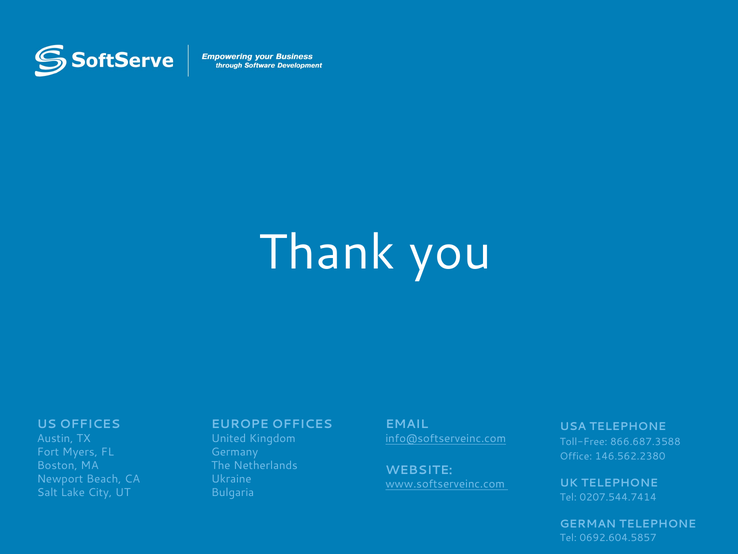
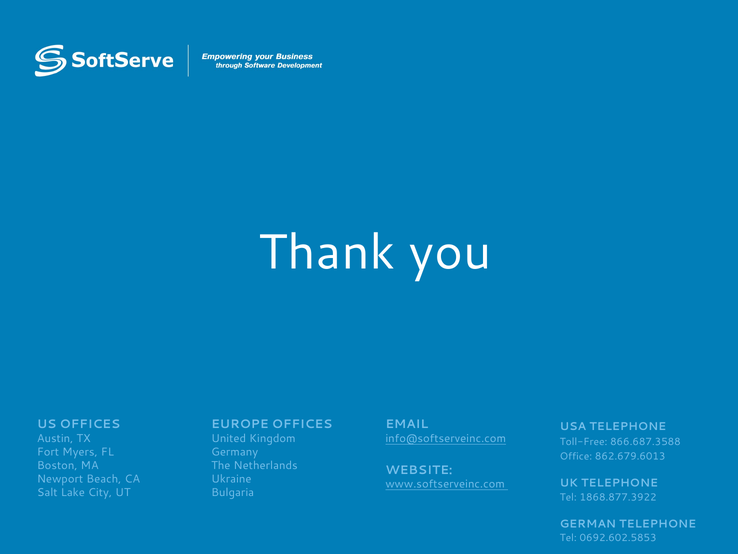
146.562.2380: 146.562.2380 -> 862.679.6013 (630, 456)
0207.544.7414: 0207.544.7414 -> 1868.877.3922 (618, 497)
0692.604.5857: 0692.604.5857 -> 0692.602.5853 (618, 538)
